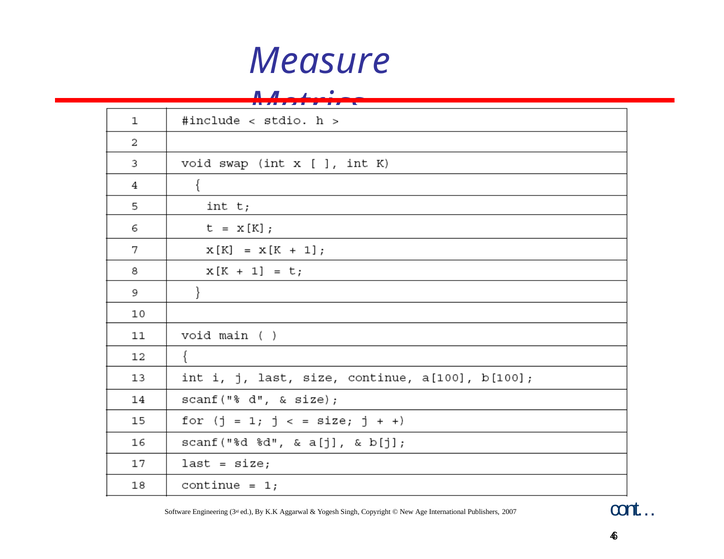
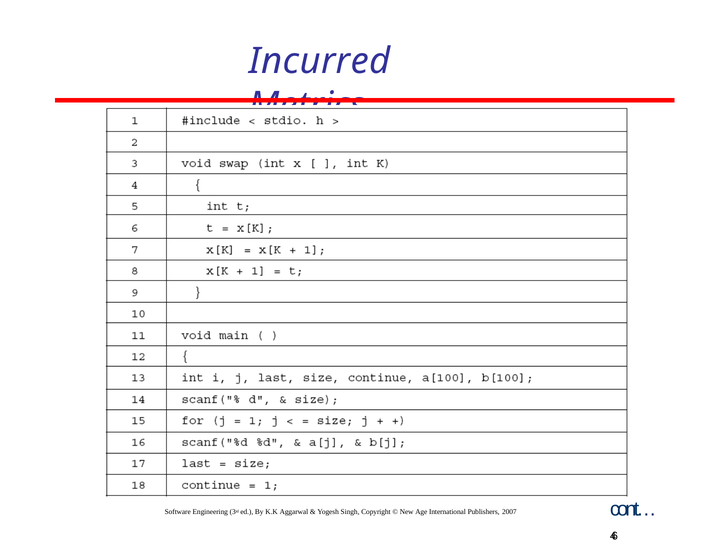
Measure: Measure -> Incurred (320, 61)
